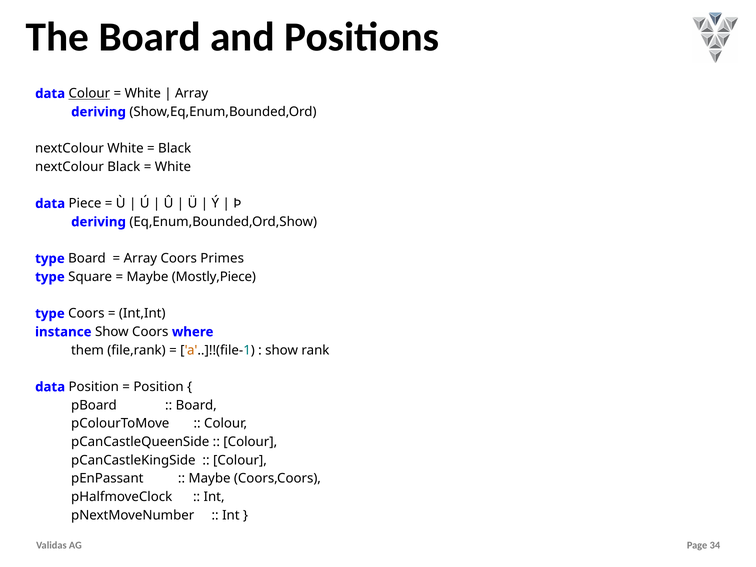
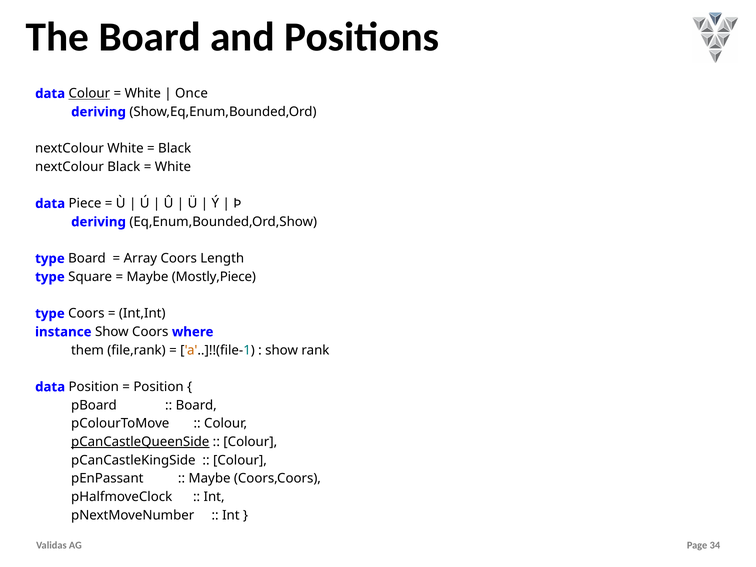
Array: Array -> Once (192, 94)
Primes: Primes -> Length (222, 259)
pCanCastleQueenSide underline: none -> present (140, 442)
